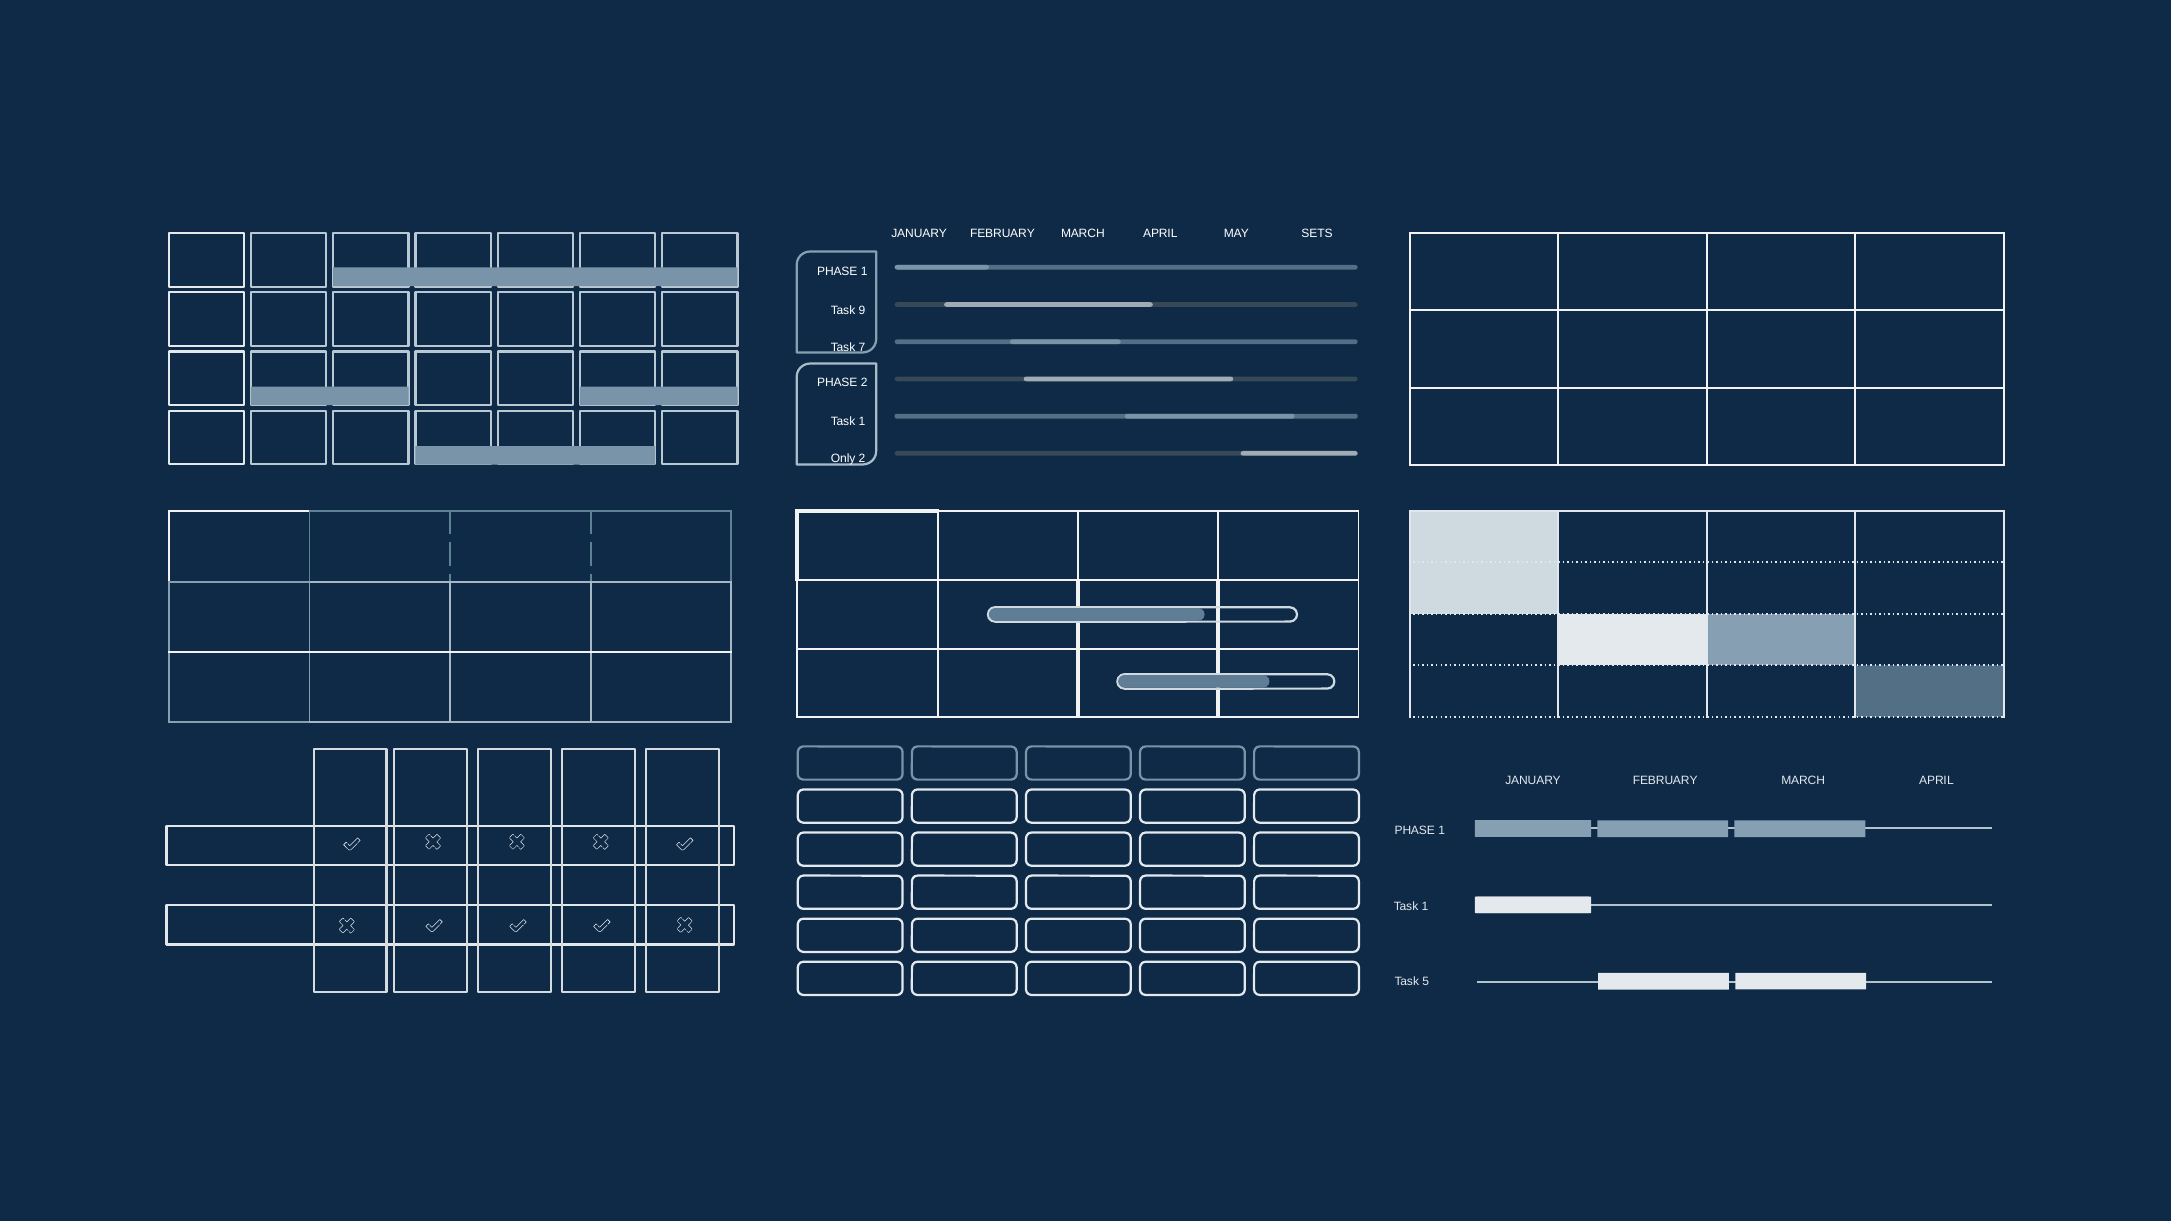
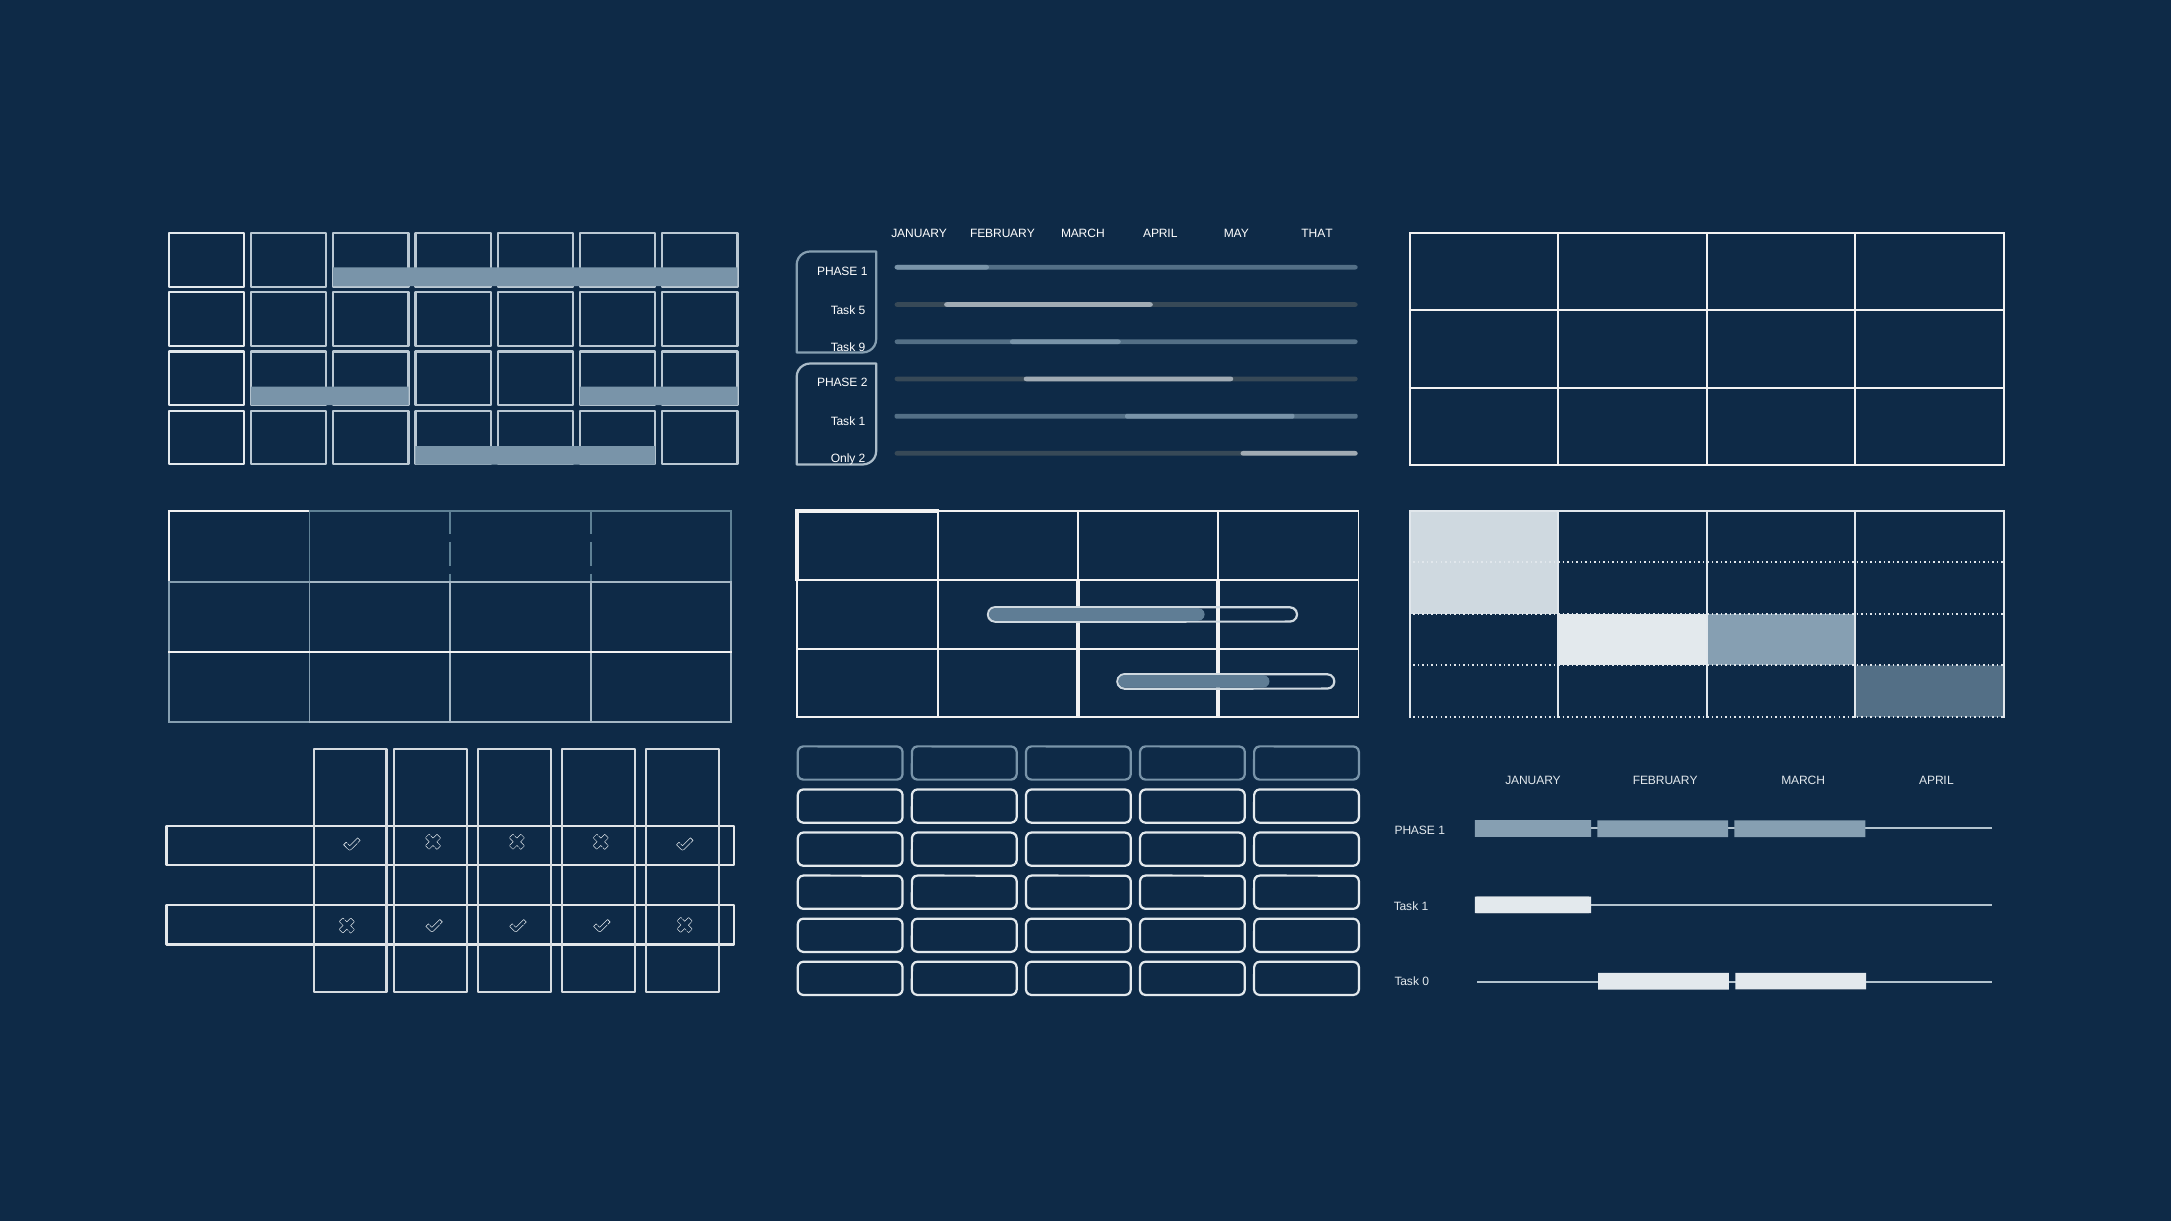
SETS: SETS -> THAT (1317, 234)
9: 9 -> 5 (862, 310)
7: 7 -> 9 (862, 347)
5: 5 -> 0 (1426, 982)
